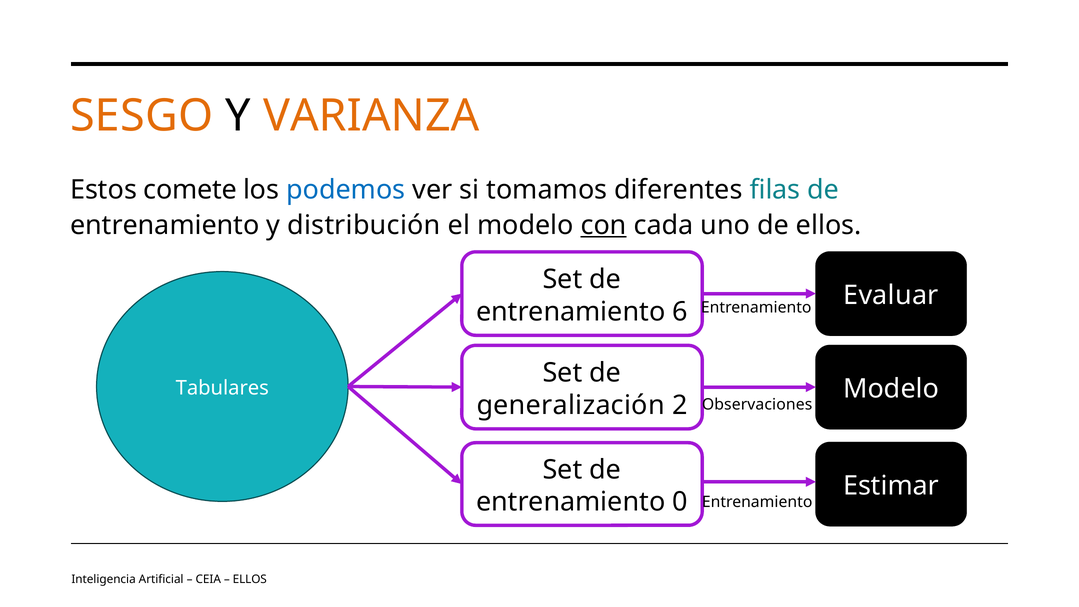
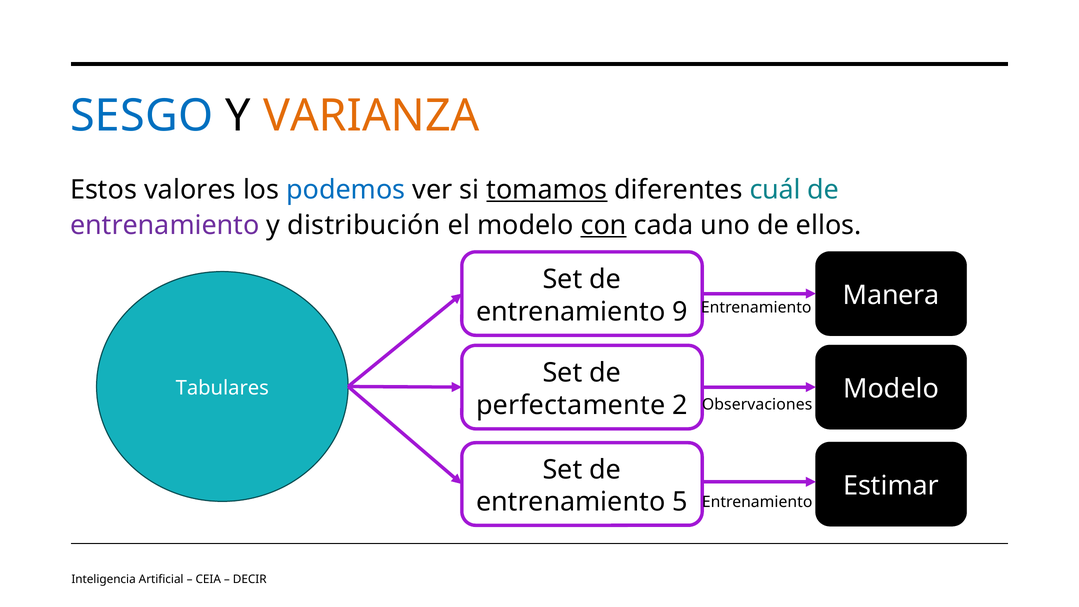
SESGO colour: orange -> blue (142, 116)
comete: comete -> valores (190, 190)
tomamos underline: none -> present (547, 190)
filas: filas -> cuál (775, 190)
entrenamiento colour: black -> purple (165, 225)
Evaluar: Evaluar -> Manera (891, 295)
6: 6 -> 9 (680, 312)
generalización: generalización -> perfectamente (571, 405)
0: 0 -> 5 (680, 502)
ELLOS: ELLOS -> DECIR (250, 579)
